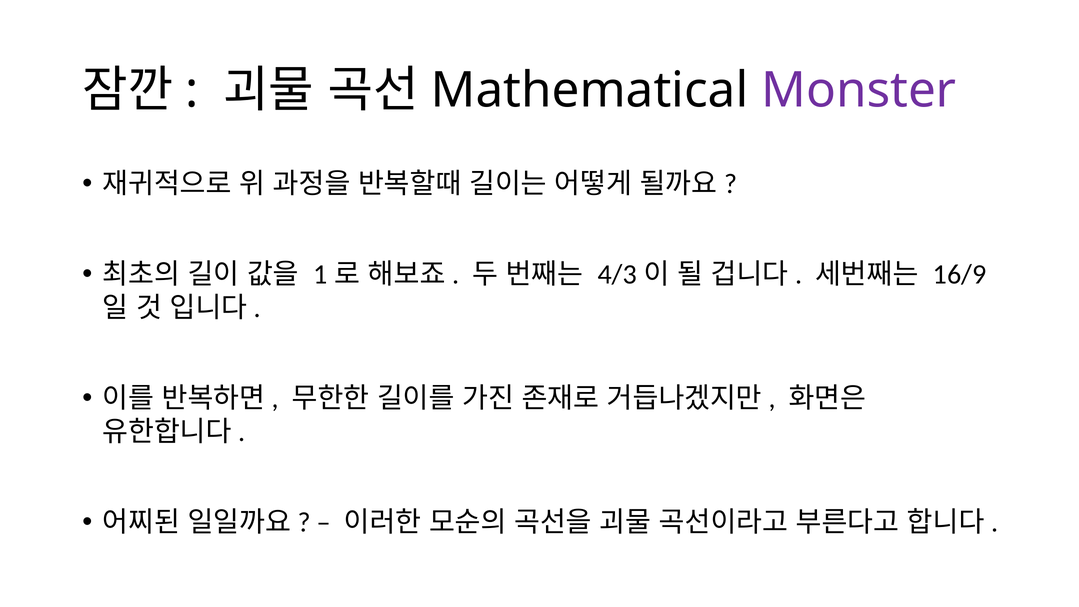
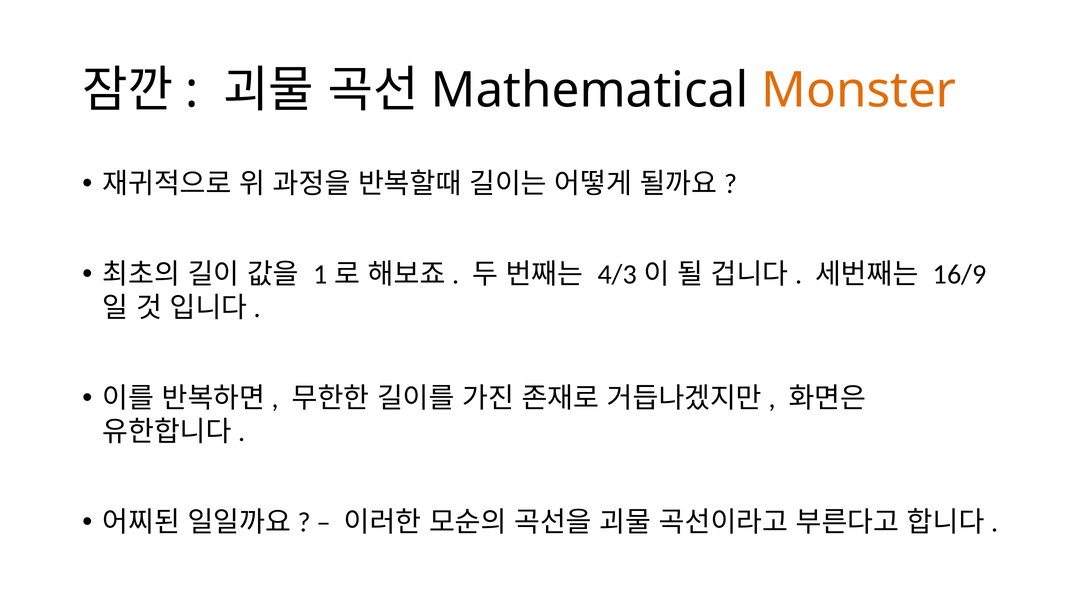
Monster colour: purple -> orange (859, 91)
